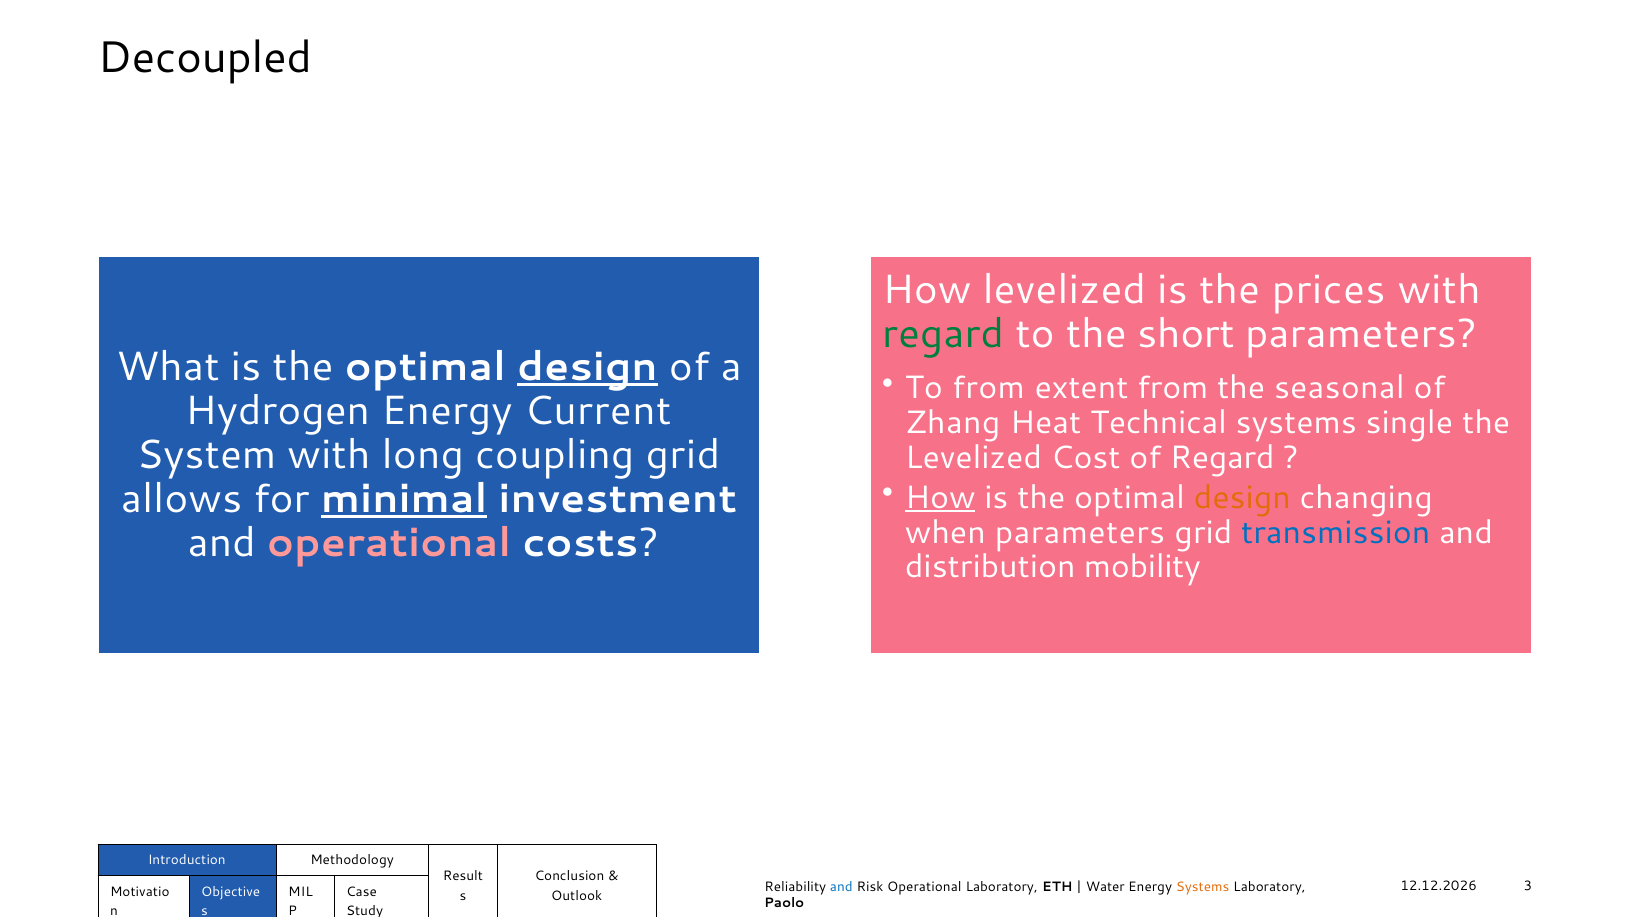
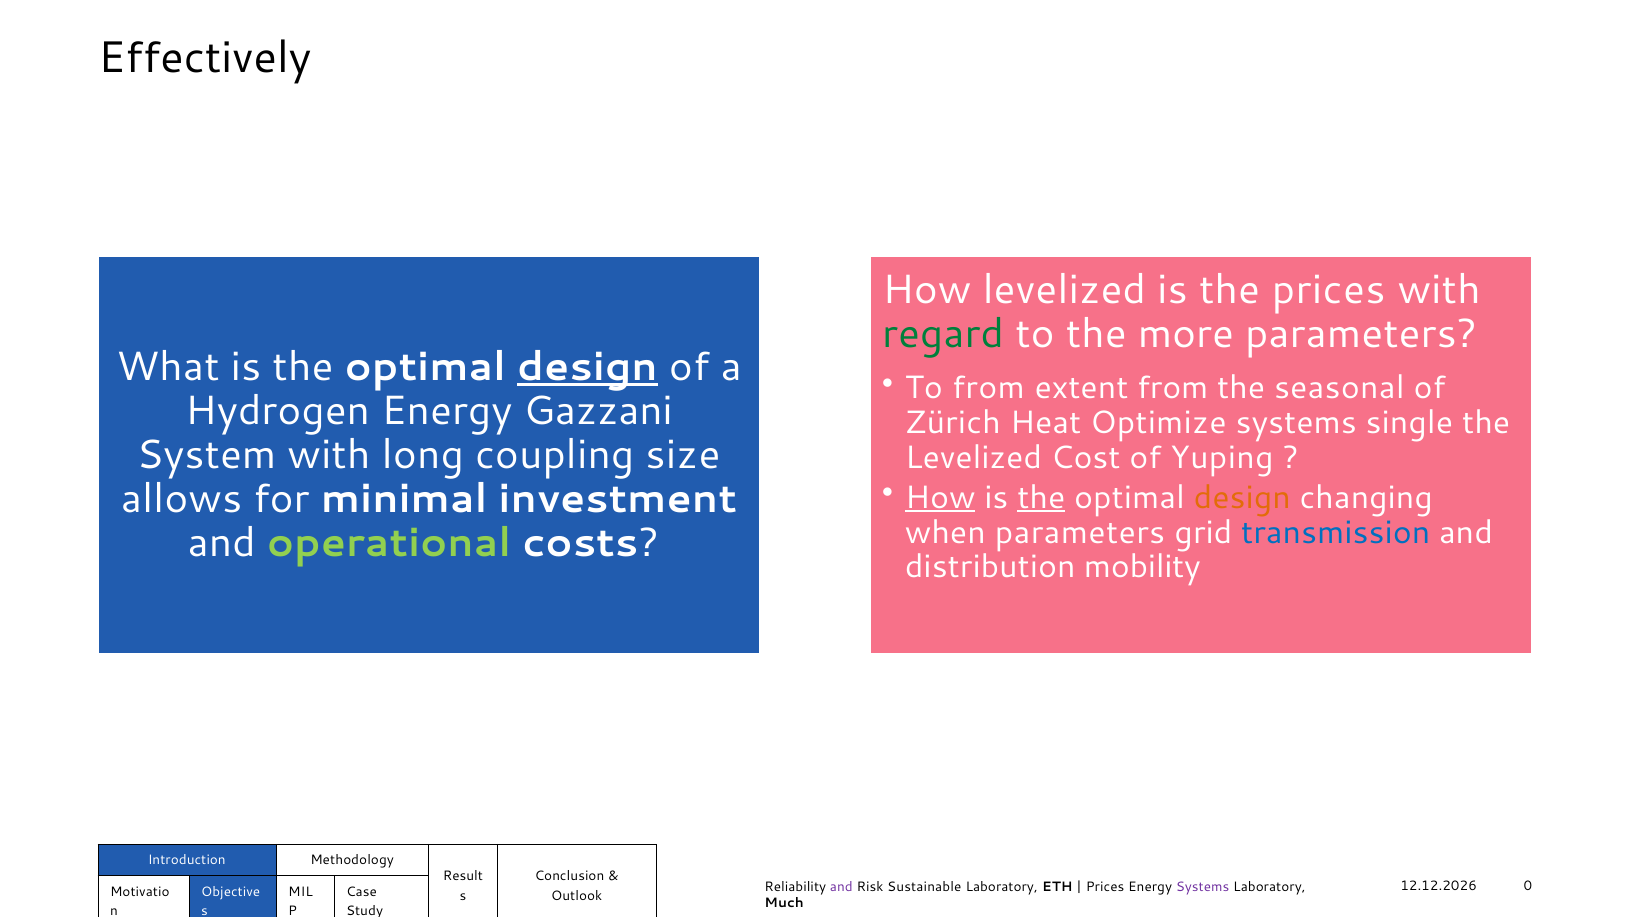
Decoupled: Decoupled -> Effectively (205, 58)
short: short -> more (1186, 334)
Current: Current -> Gazzani (598, 411)
Zhang: Zhang -> Zürich (953, 423)
Technical: Technical -> Optimize (1158, 423)
coupling grid: grid -> size (683, 455)
of Regard: Regard -> Yuping (1222, 458)
the underline: none -> present (1041, 498)
minimal underline: present -> none (404, 499)
operational colour: pink -> light green (389, 543)
3: 3 -> 0 (1528, 886)
and colour: blue -> purple (841, 887)
Risk Operational: Operational -> Sustainable (924, 887)
Water: Water -> Prices (1105, 887)
Systems colour: orange -> purple (1203, 887)
Paolo: Paolo -> Much (784, 903)
